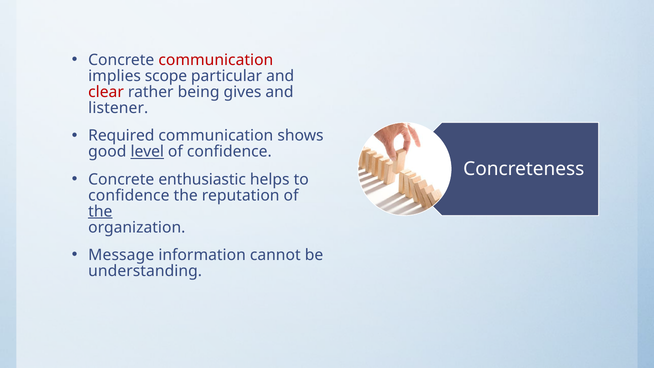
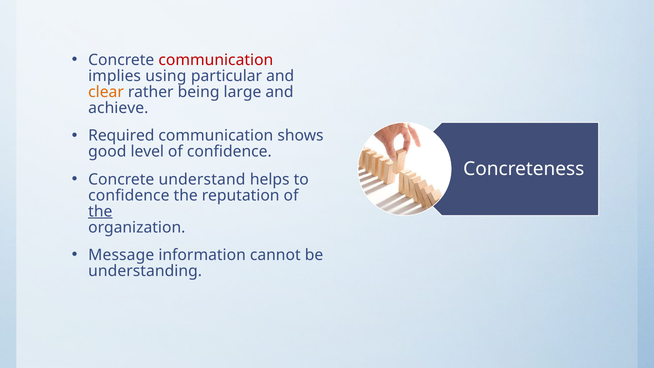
scope: scope -> using (166, 76)
clear colour: red -> orange (106, 92)
gives: gives -> large (242, 92)
listener: listener -> achieve (118, 108)
level underline: present -> none (147, 152)
enthusiastic: enthusiastic -> understand (202, 179)
